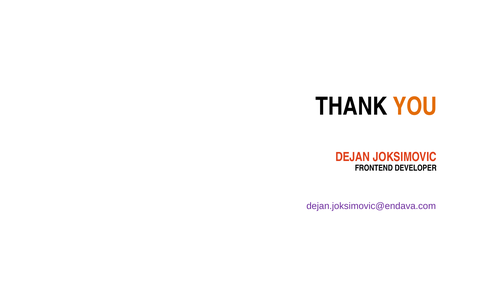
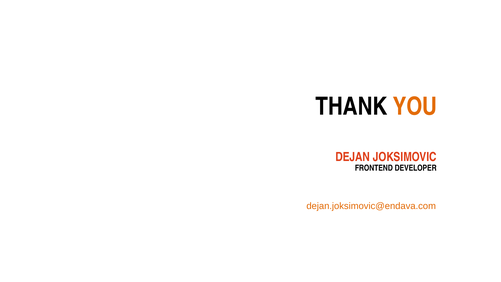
dejan.joksimovic@endava.com colour: purple -> orange (371, 206)
